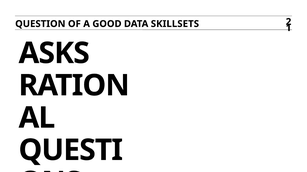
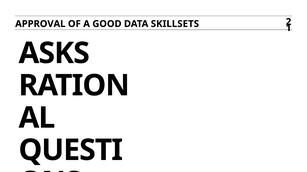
QUESTION: QUESTION -> APPROVAL (40, 24)
